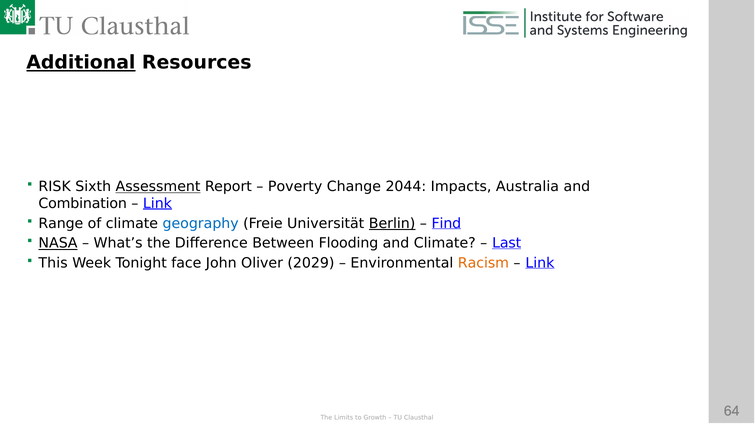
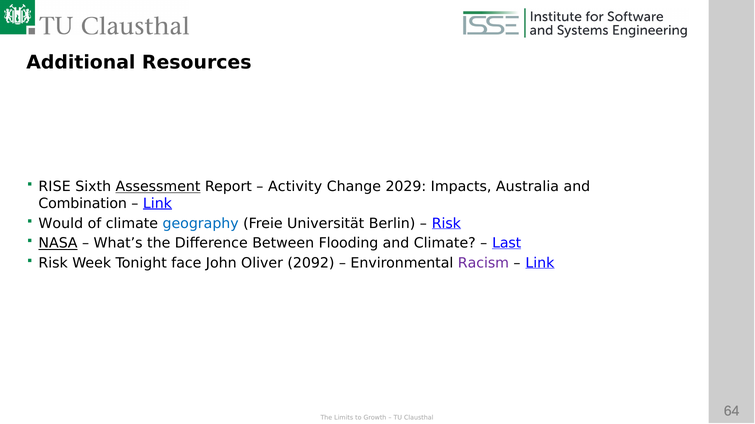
Additional underline: present -> none (81, 63)
RISK: RISK -> RISE (55, 187)
Poverty: Poverty -> Activity (295, 187)
2044: 2044 -> 2029 (406, 187)
Range: Range -> Would (61, 224)
Berlin underline: present -> none (392, 224)
Find: Find -> Risk (446, 224)
This: This -> Risk (53, 263)
2029: 2029 -> 2092 (311, 263)
Racism colour: orange -> purple (483, 263)
